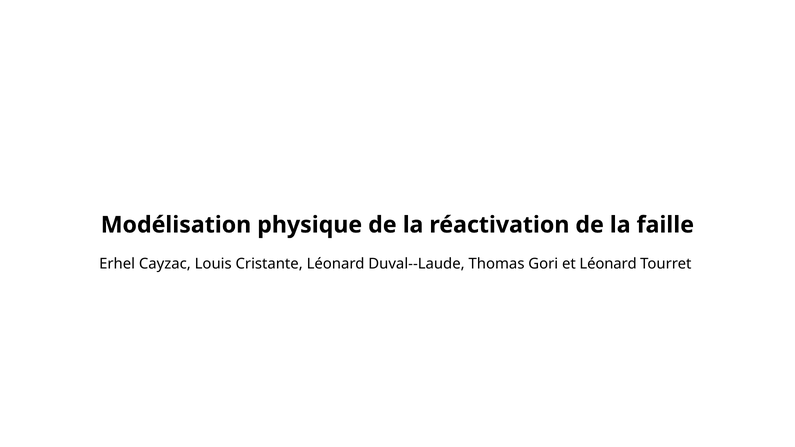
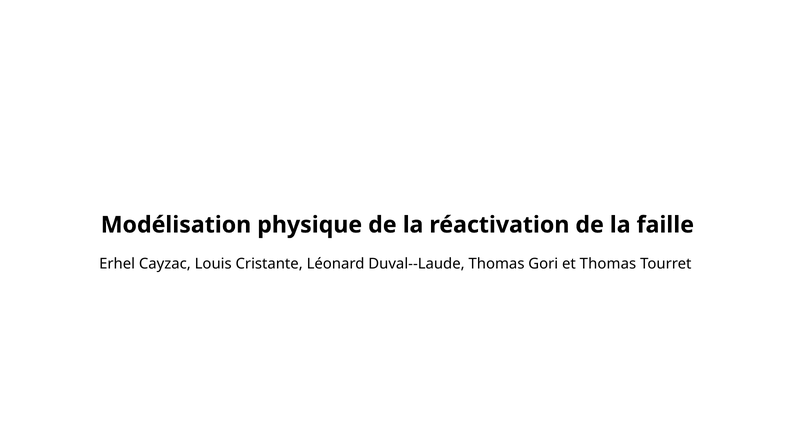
et Léonard: Léonard -> Thomas (608, 264)
